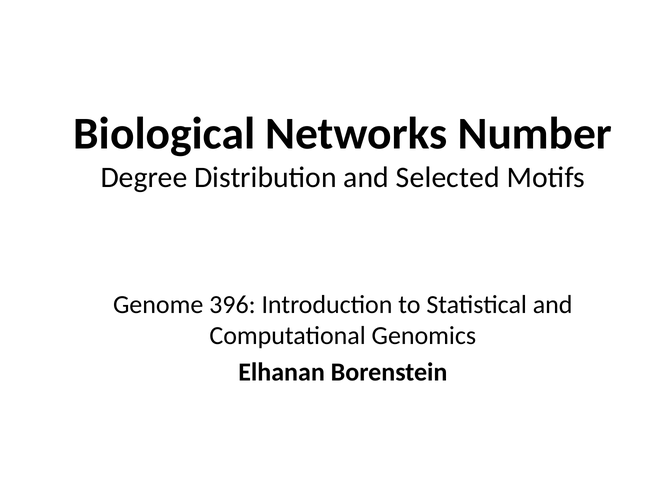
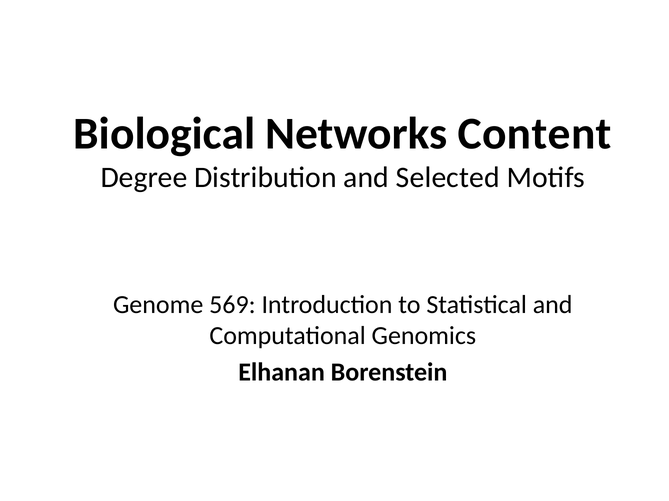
Number: Number -> Content (535, 134)
396: 396 -> 569 (232, 305)
